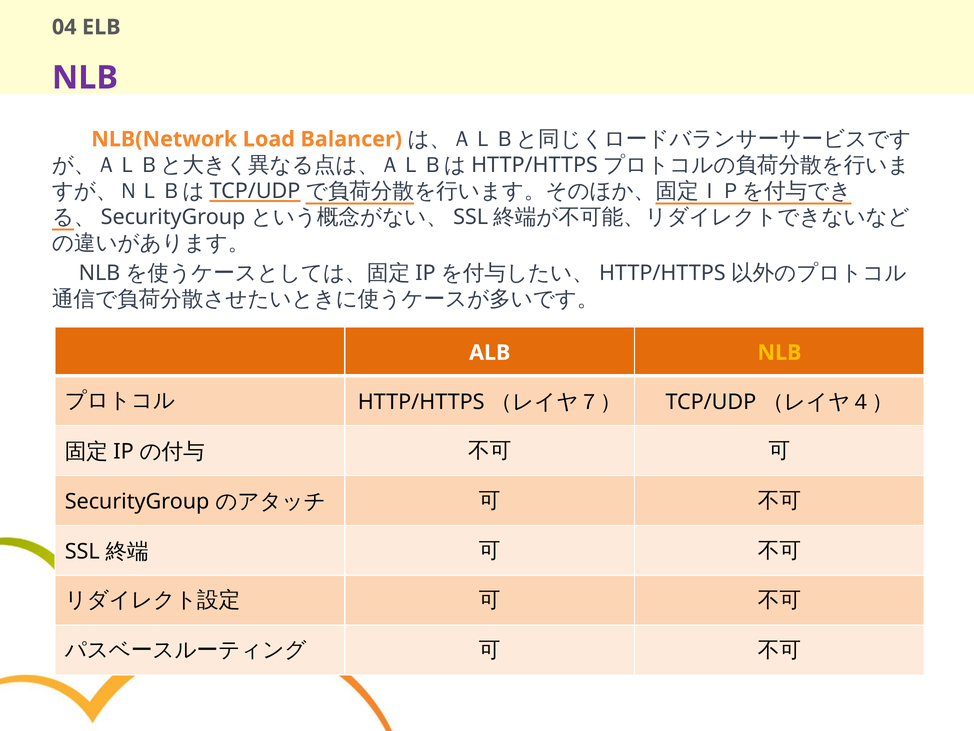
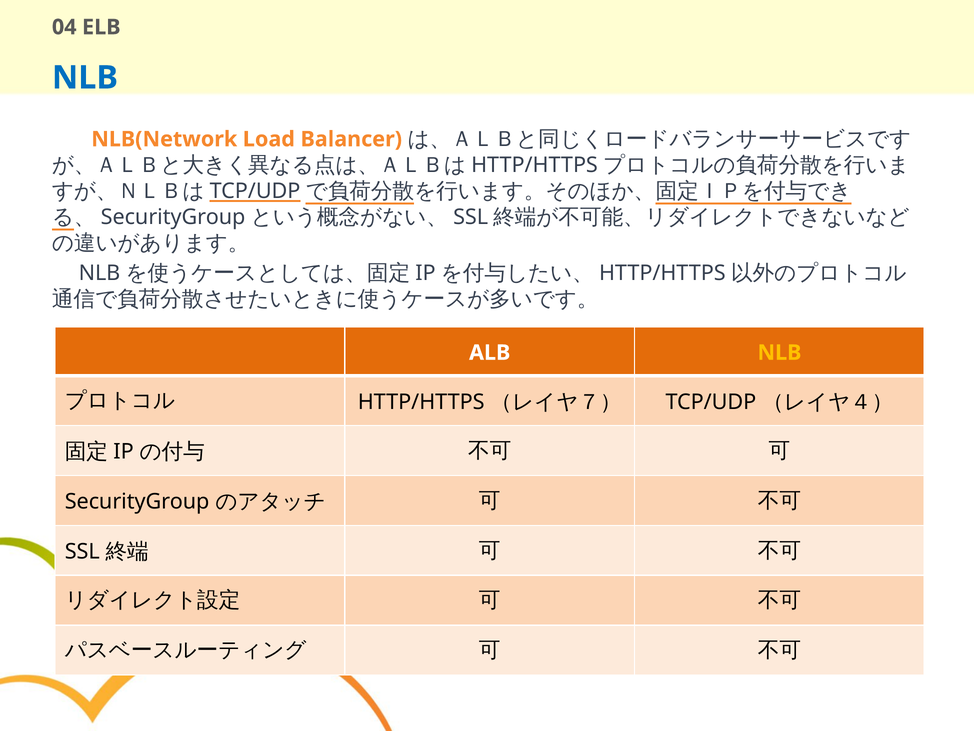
NLB colour: purple -> blue (85, 78)
